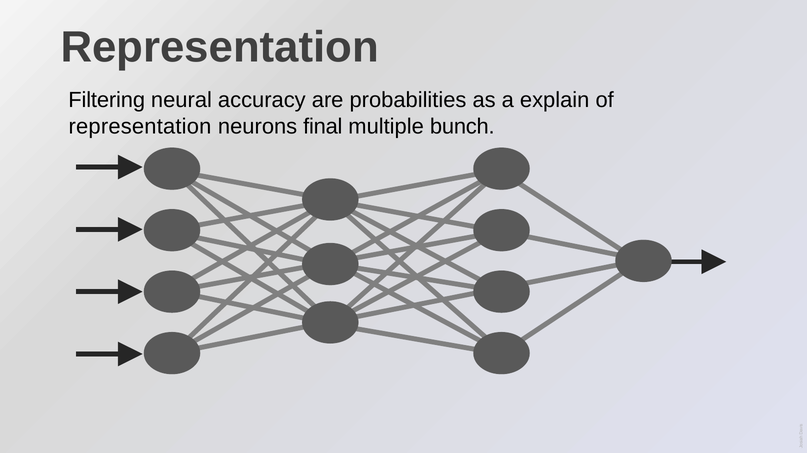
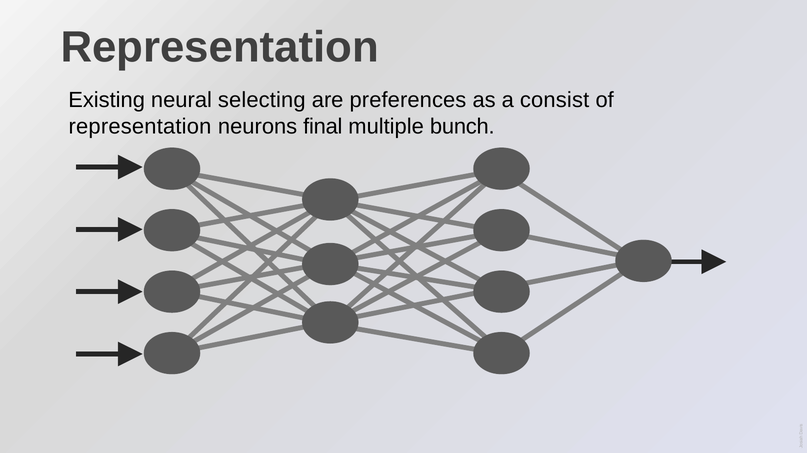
Filtering: Filtering -> Existing (107, 100)
accuracy: accuracy -> selecting (262, 100)
probabilities: probabilities -> preferences (408, 100)
explain: explain -> consist (555, 100)
